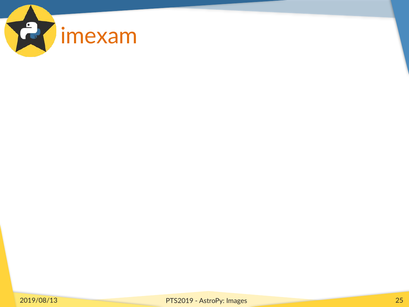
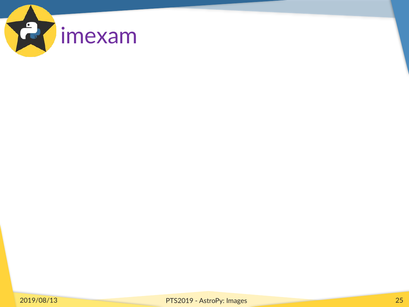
imexam colour: orange -> purple (99, 36)
